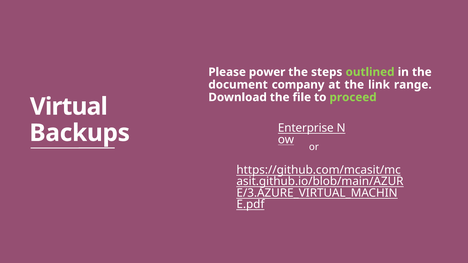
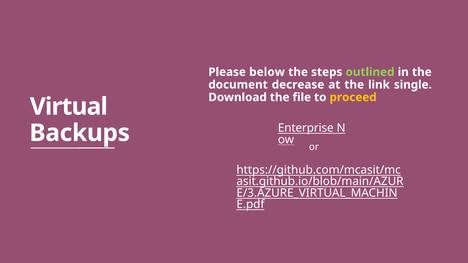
power: power -> below (267, 72)
company: company -> decrease (298, 85)
range: range -> single (413, 85)
proceed colour: light green -> yellow (353, 97)
